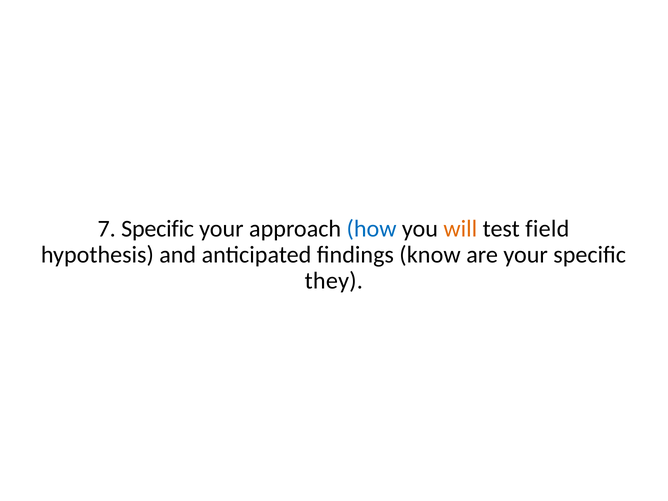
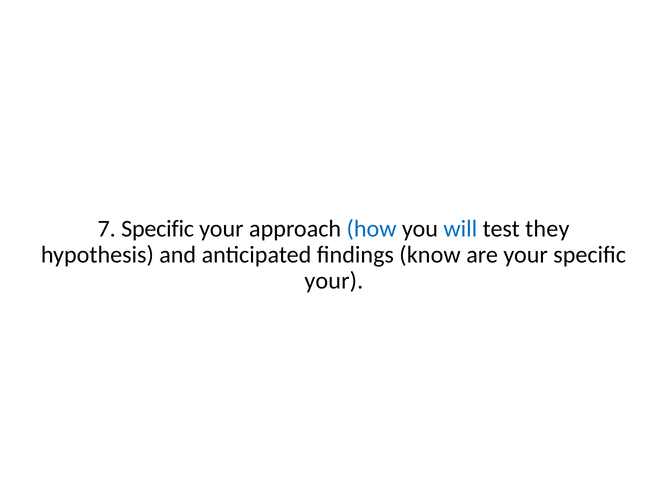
will colour: orange -> blue (460, 229)
field: field -> they (547, 229)
they: they -> your (334, 281)
